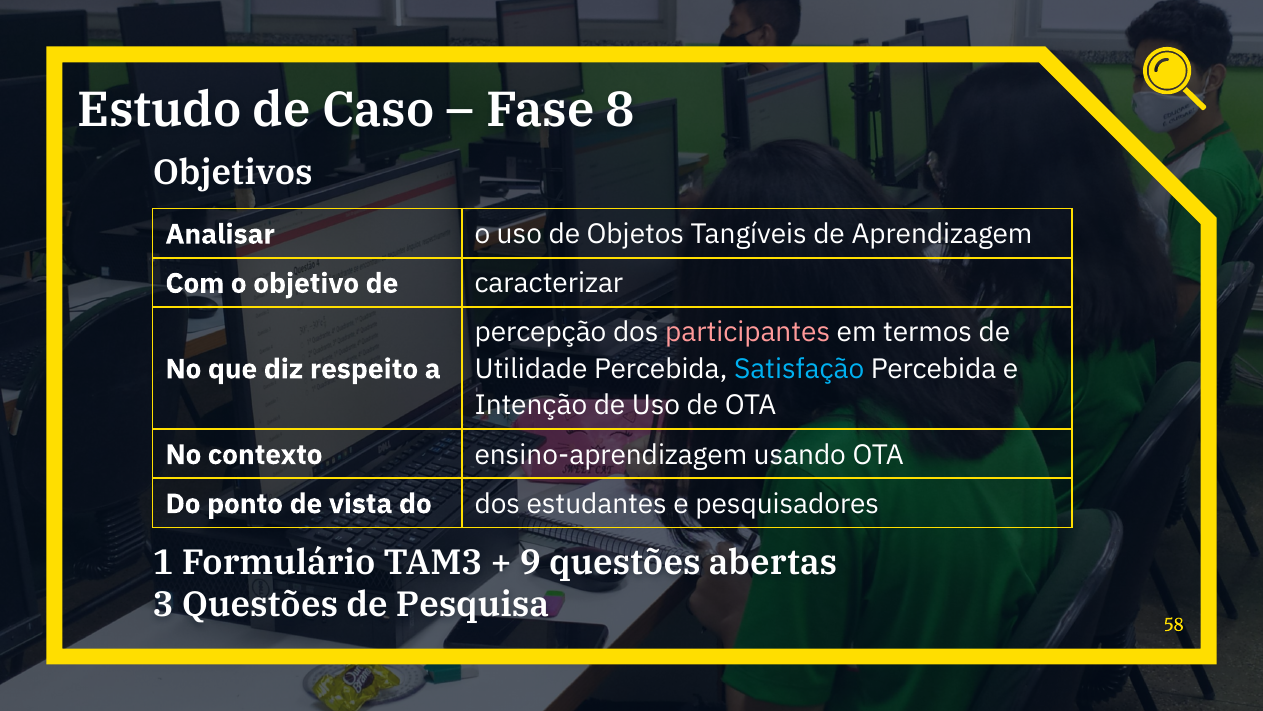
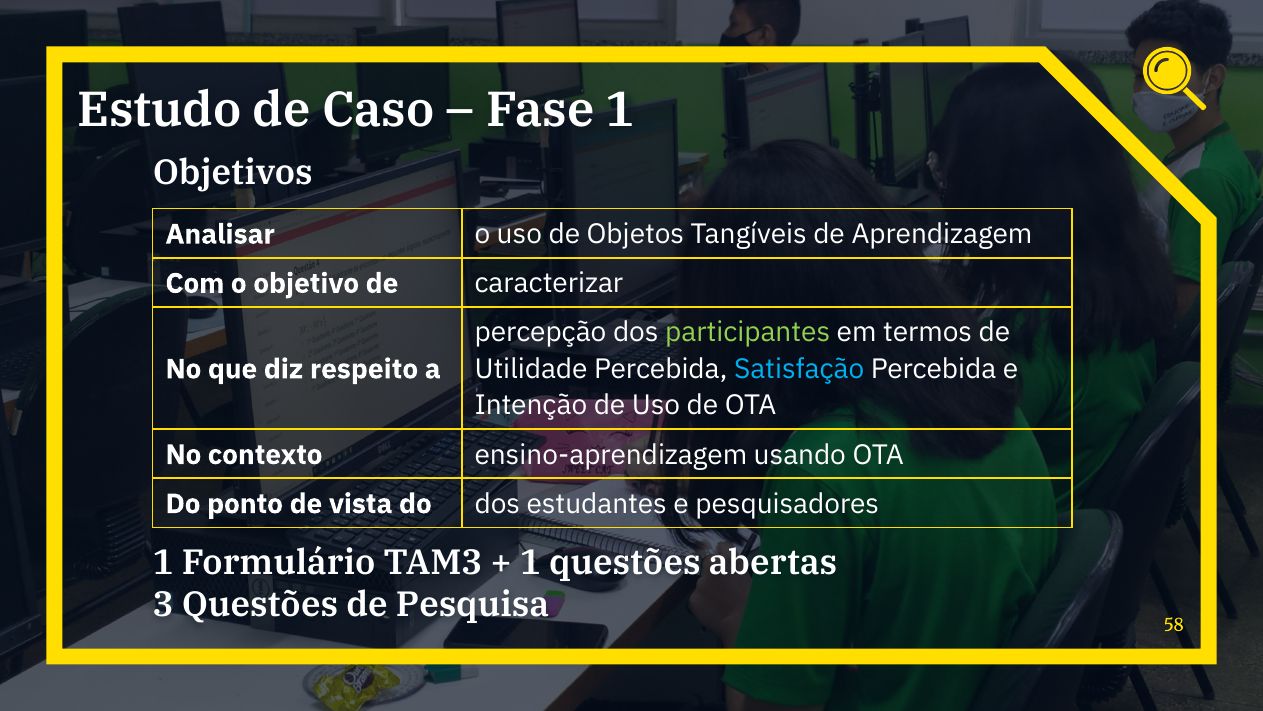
Fase 8: 8 -> 1 (621, 110)
participantes colour: pink -> light green (748, 332)
9: 9 -> 1 (530, 563)
